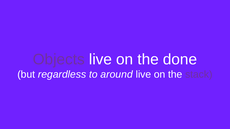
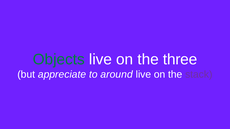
Objects colour: purple -> green (59, 60)
done: done -> three (180, 60)
regardless: regardless -> appreciate (62, 75)
